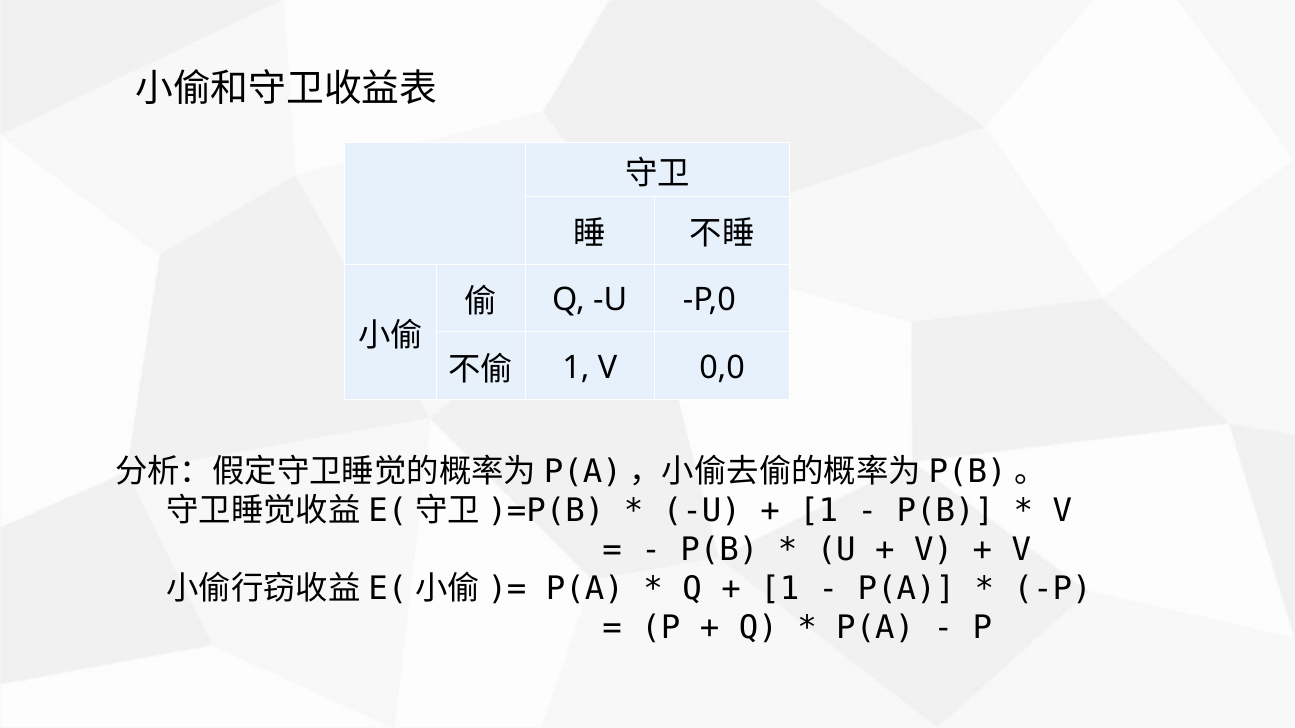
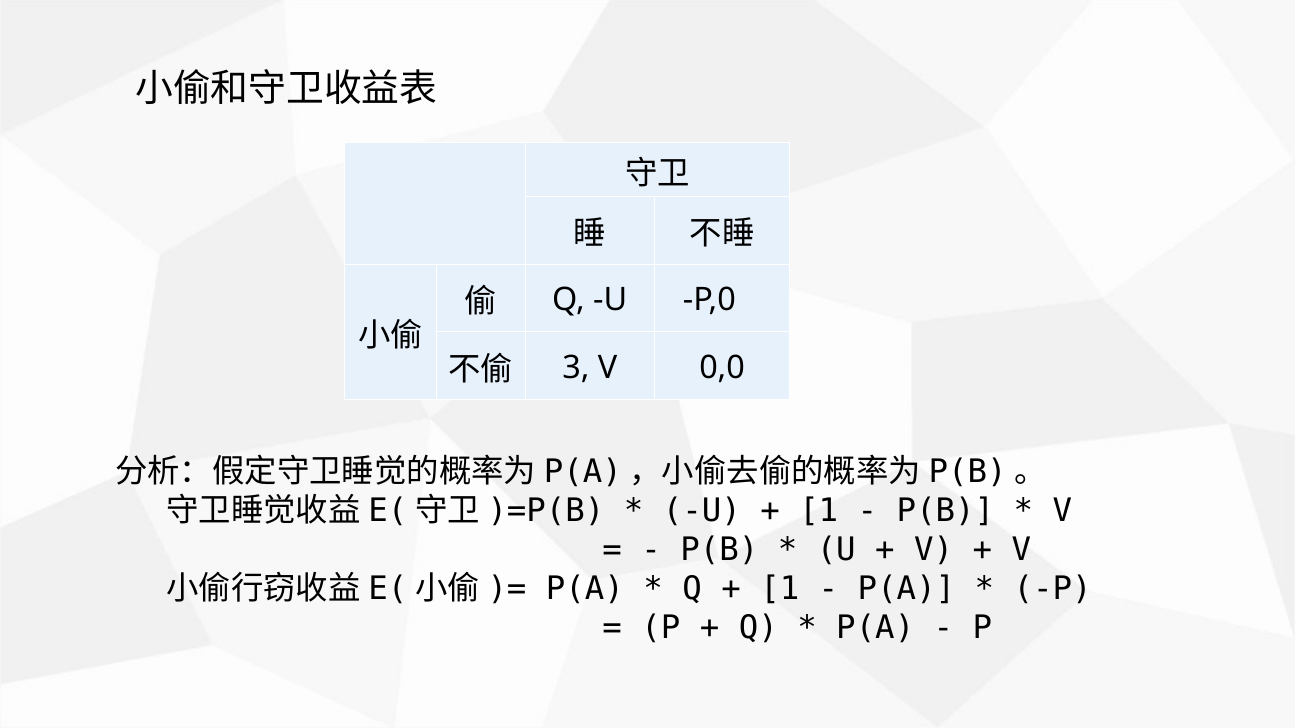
1: 1 -> 3 (576, 368)
